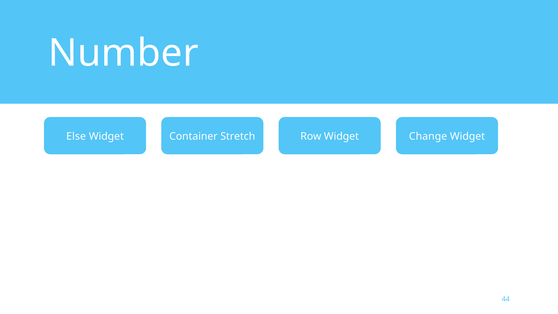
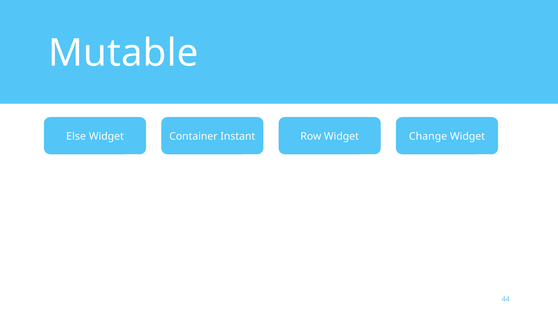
Number: Number -> Mutable (123, 53)
Stretch: Stretch -> Instant (238, 136)
